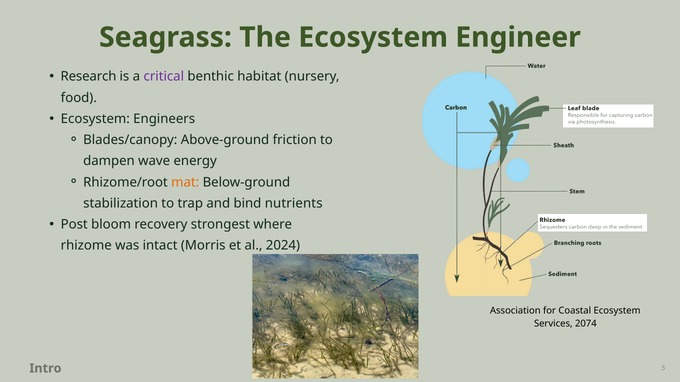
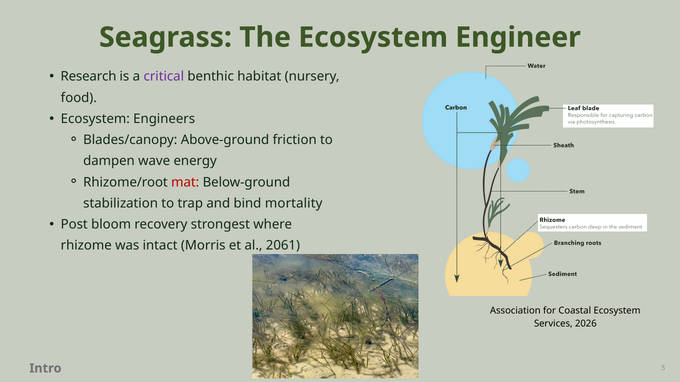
mat colour: orange -> red (185, 182)
nutrients: nutrients -> mortality (294, 204)
2024: 2024 -> 2061 (283, 246)
2074: 2074 -> 2026 (586, 324)
